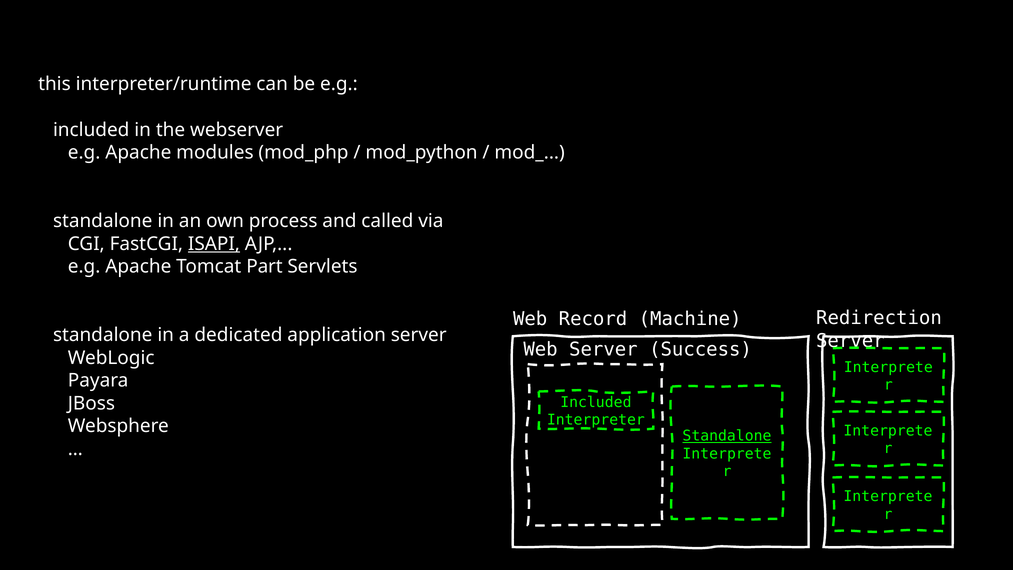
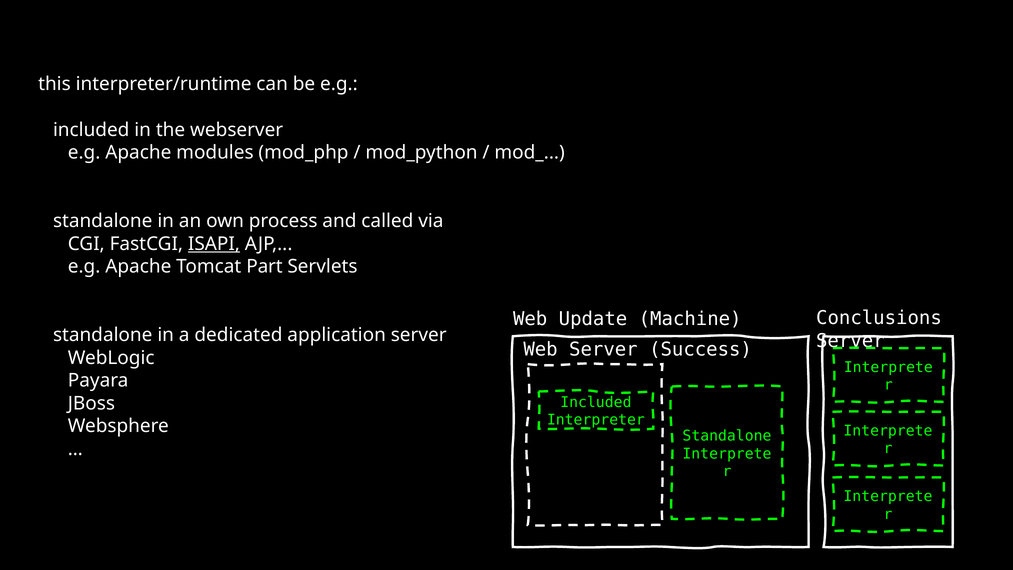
Redirection: Redirection -> Conclusions (879, 318)
Record: Record -> Update (593, 319)
Standalone underline: present -> none (727, 436)
